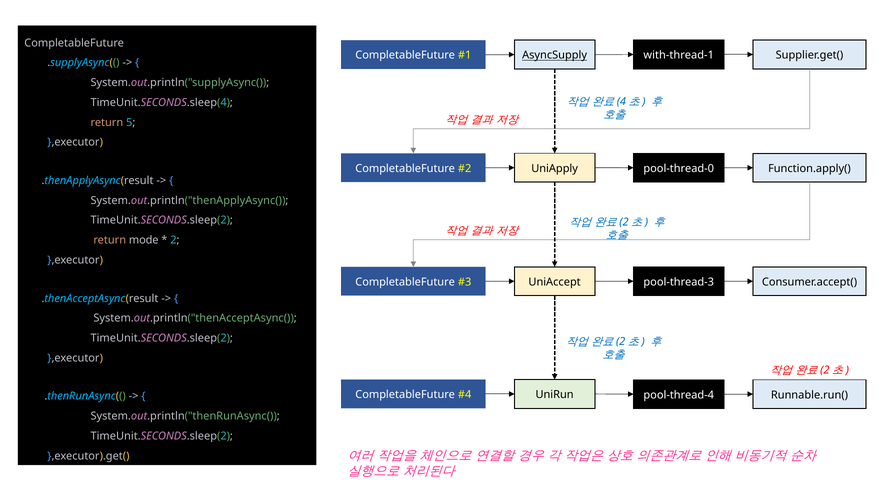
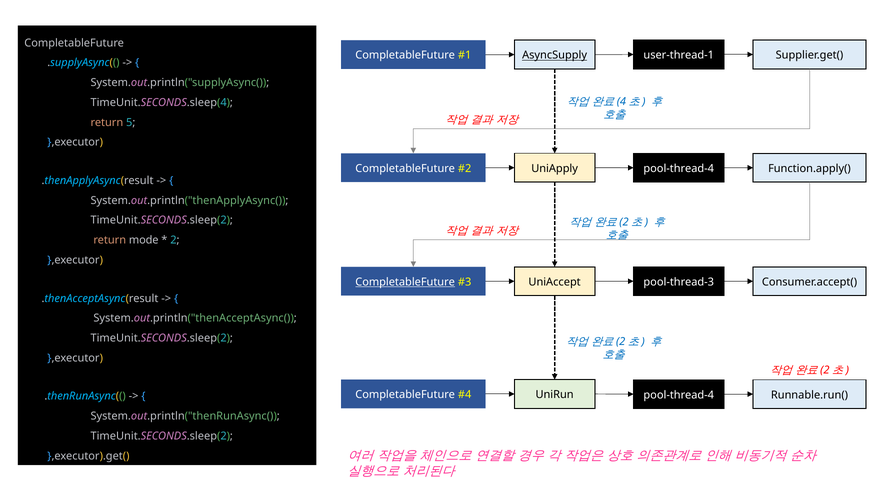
with-thread-1: with-thread-1 -> user-thread-1 (679, 55)
pool-thread-0: pool-thread-0 -> pool-thread-4 (679, 168)
CompletableFuture underline: none -> present (405, 282)
